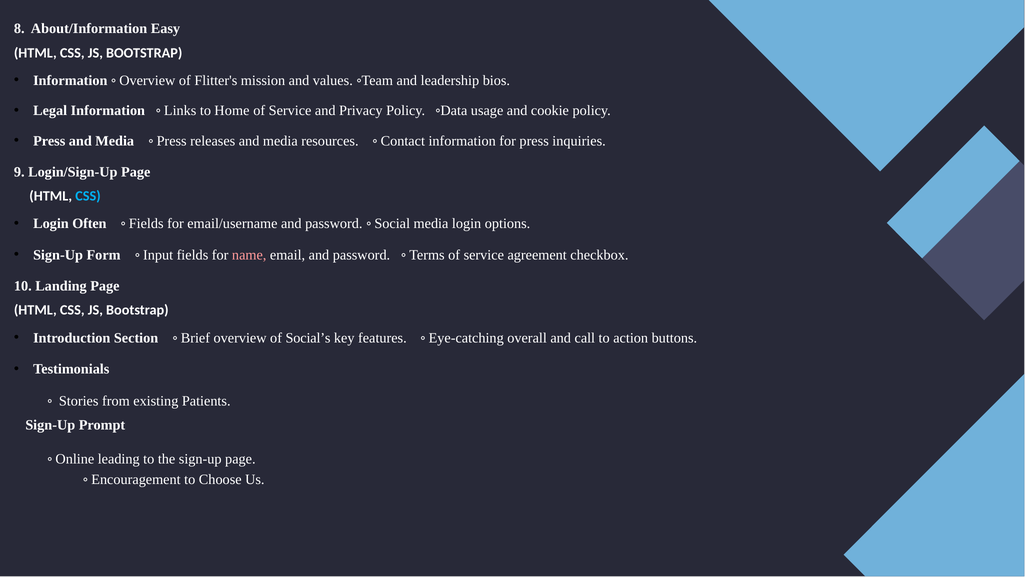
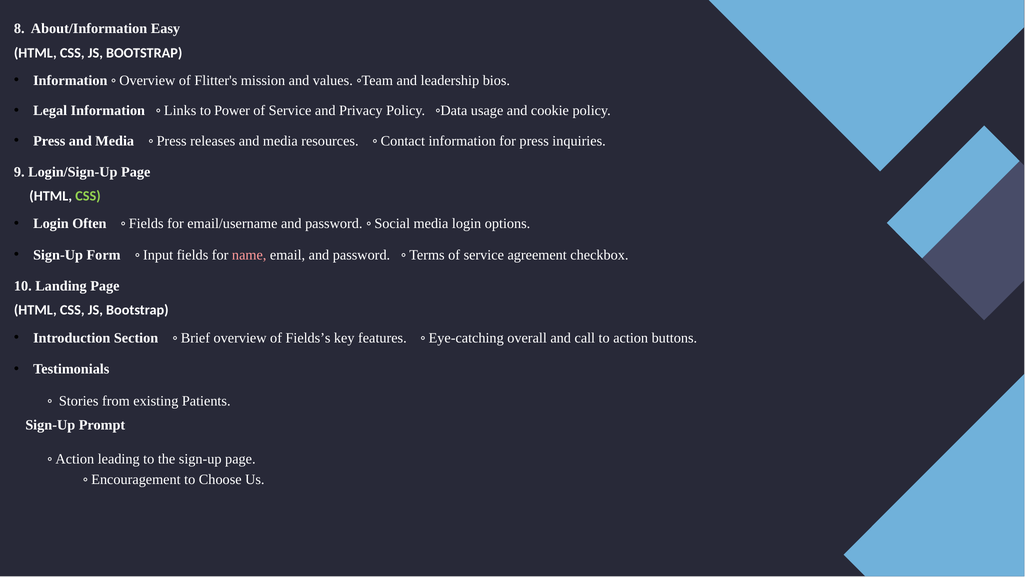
Home: Home -> Power (232, 111)
CSS colour: light blue -> light green (88, 196)
Social’s: Social’s -> Fields’s (308, 338)
Online: Online -> Action (75, 459)
